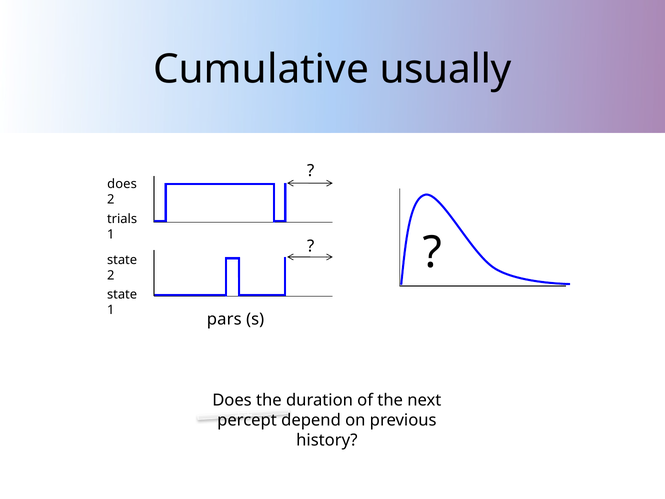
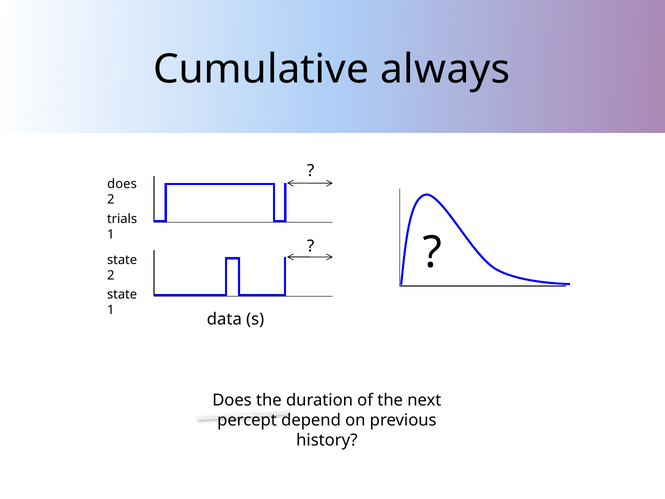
usually: usually -> always (445, 69)
pars: pars -> data (224, 319)
